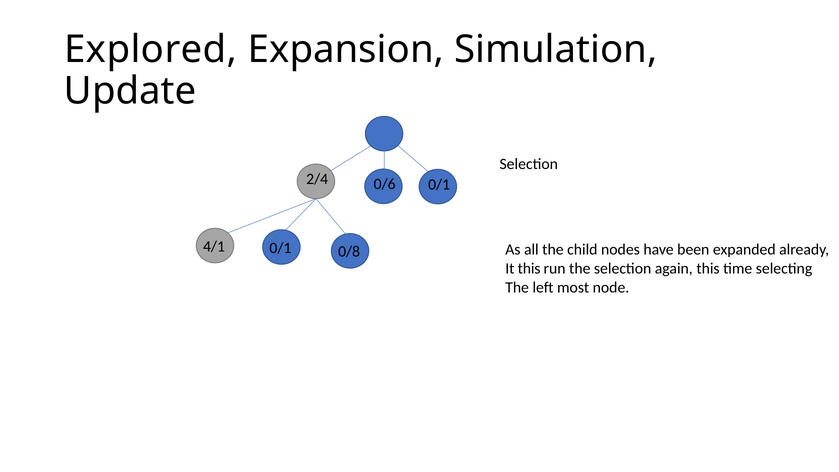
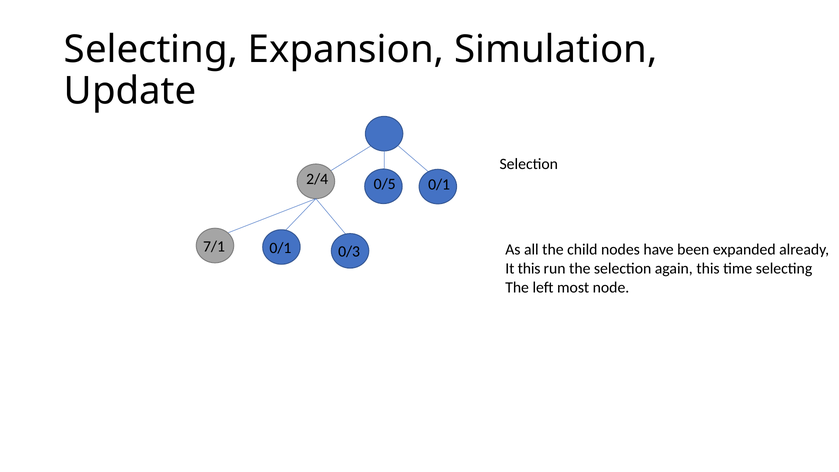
Explored: Explored -> Selecting (151, 50)
0/6: 0/6 -> 0/5 (385, 184)
4/1: 4/1 -> 7/1 (214, 246)
0/8: 0/8 -> 0/3 (349, 252)
